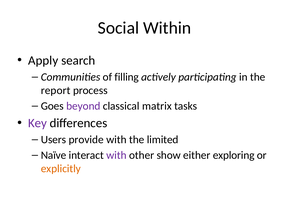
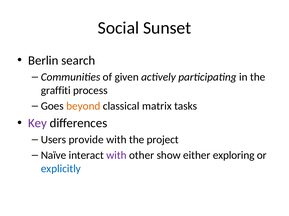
Within: Within -> Sunset (167, 28)
Apply: Apply -> Berlin (43, 61)
filling: filling -> given (127, 77)
report: report -> graffiti (56, 91)
beyond colour: purple -> orange (83, 106)
limited: limited -> project (163, 140)
explicitly colour: orange -> blue (61, 169)
